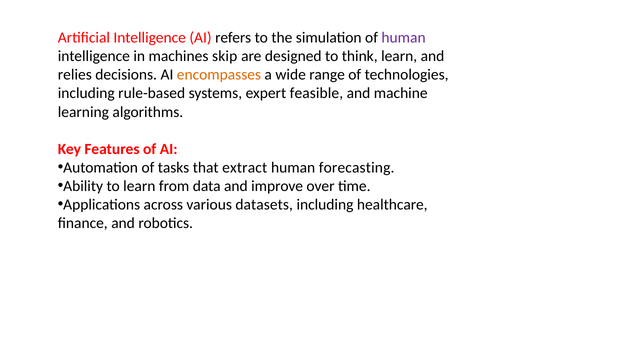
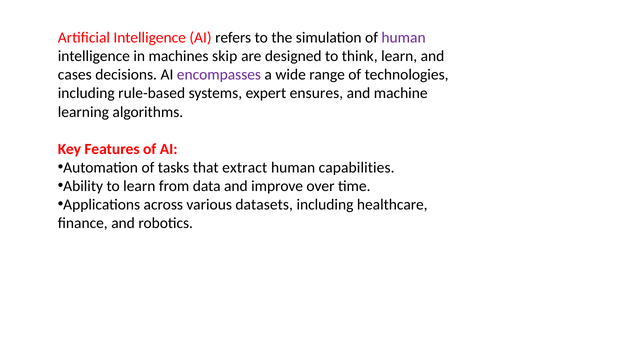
relies: relies -> cases (75, 75)
encompasses colour: orange -> purple (219, 75)
feasible: feasible -> ensures (316, 93)
forecasting: forecasting -> capabilities (357, 168)
